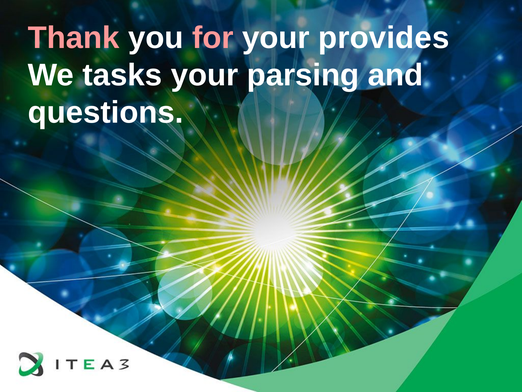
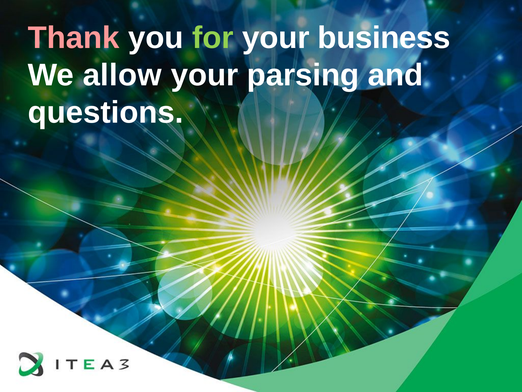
for colour: pink -> light green (213, 38)
provides: provides -> business (384, 38)
tasks: tasks -> allow (122, 75)
